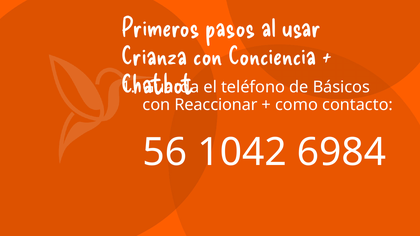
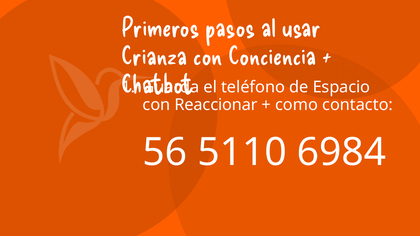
Básicos: Básicos -> Espacio (341, 87)
1042: 1042 -> 5110 (242, 152)
